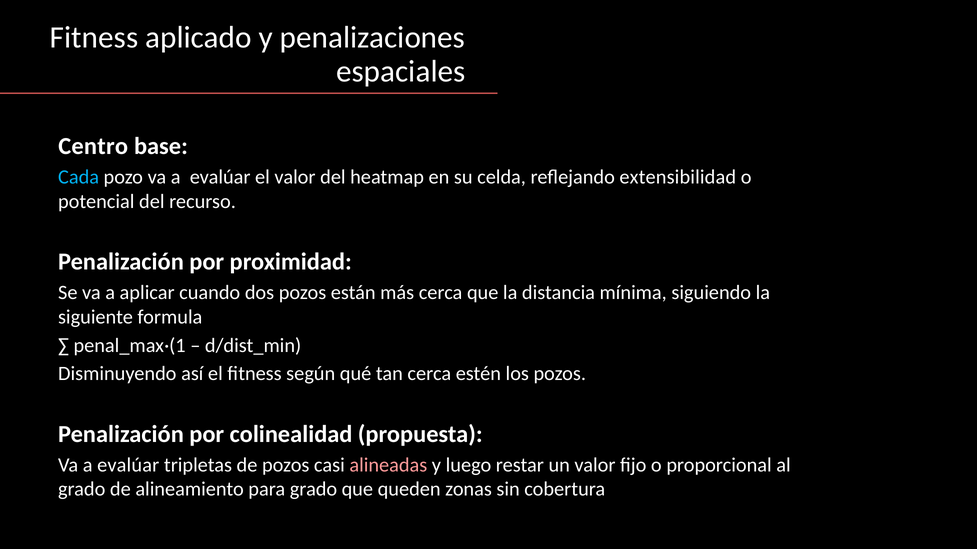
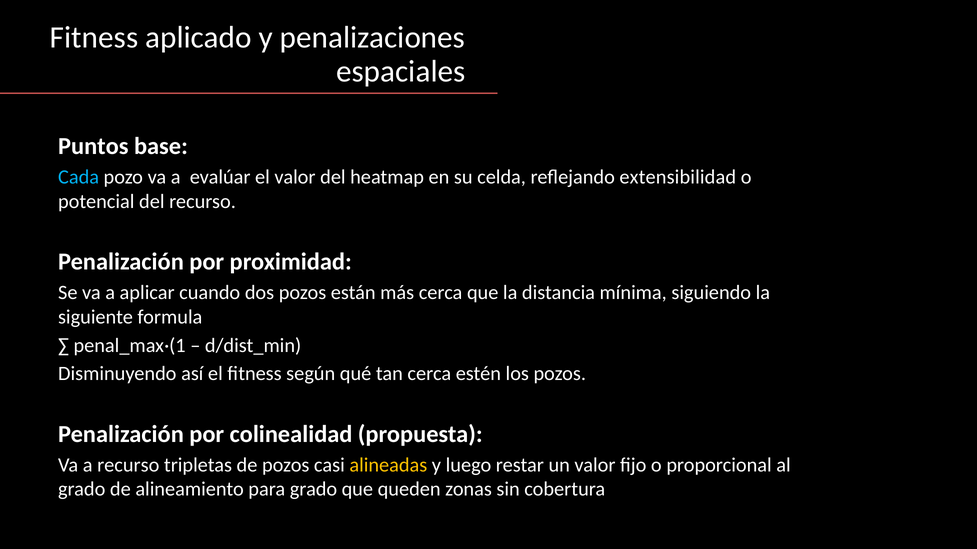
Centro: Centro -> Puntos (93, 146)
evalúar: evalúar -> recurso (128, 465)
alineadas colour: pink -> yellow (388, 465)
